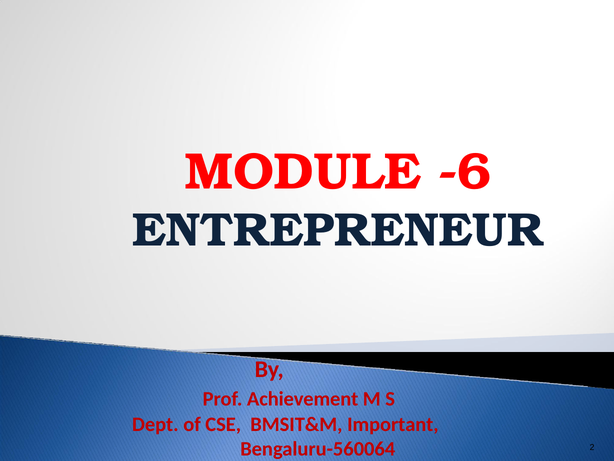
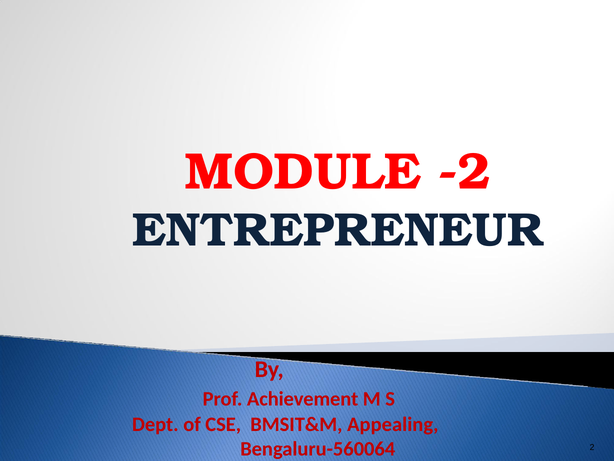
-6: -6 -> -2 (465, 171)
Important: Important -> Appealing (393, 424)
